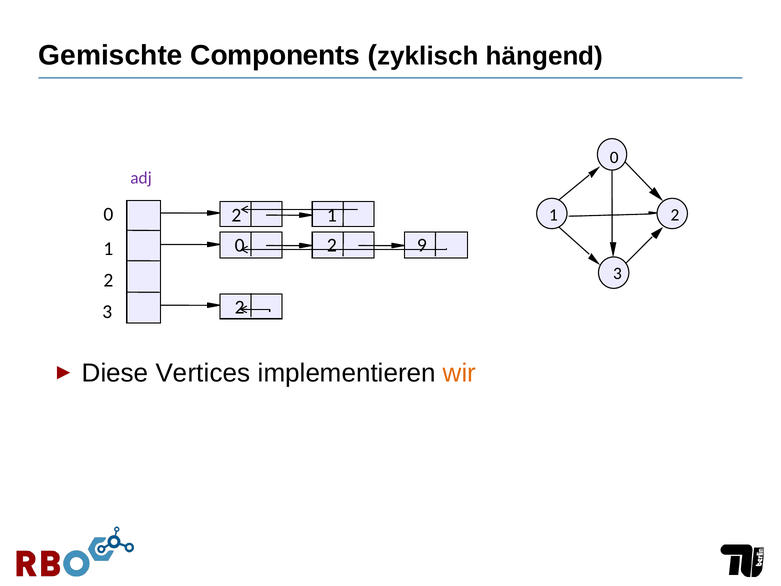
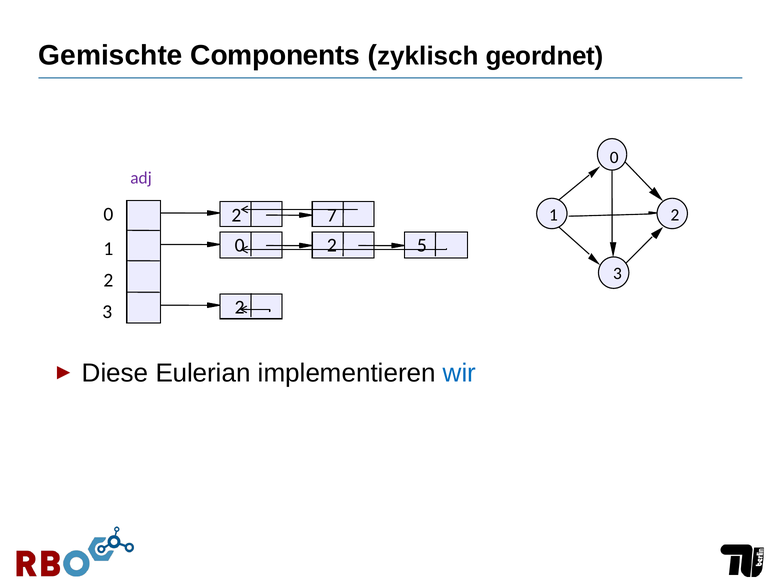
hängend: hängend -> geordnet (545, 56)
2 1: 1 -> 7 (332, 215)
9: 9 -> 5 (422, 245)
Vertices: Vertices -> Eulerian (203, 373)
wir colour: orange -> blue (460, 373)
